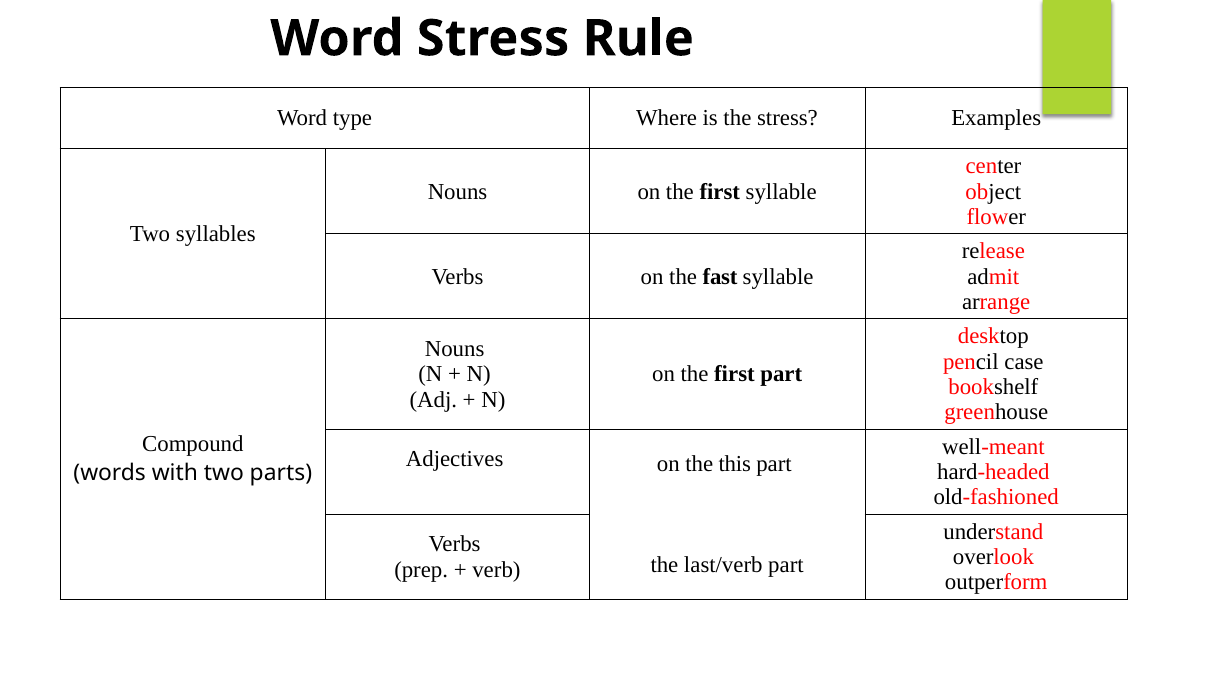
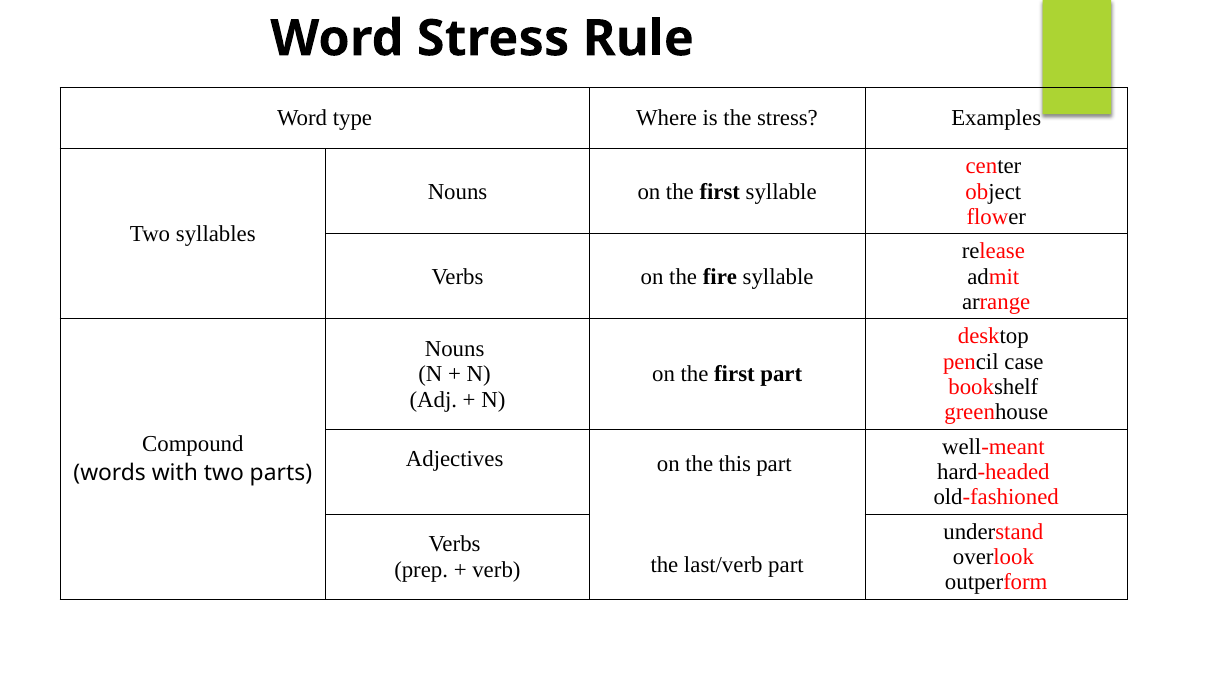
fast: fast -> fire (720, 277)
